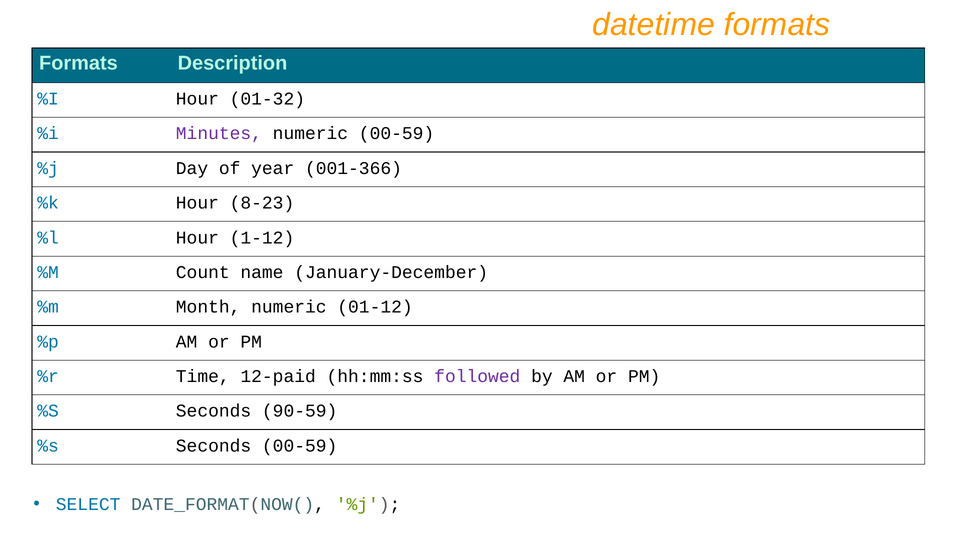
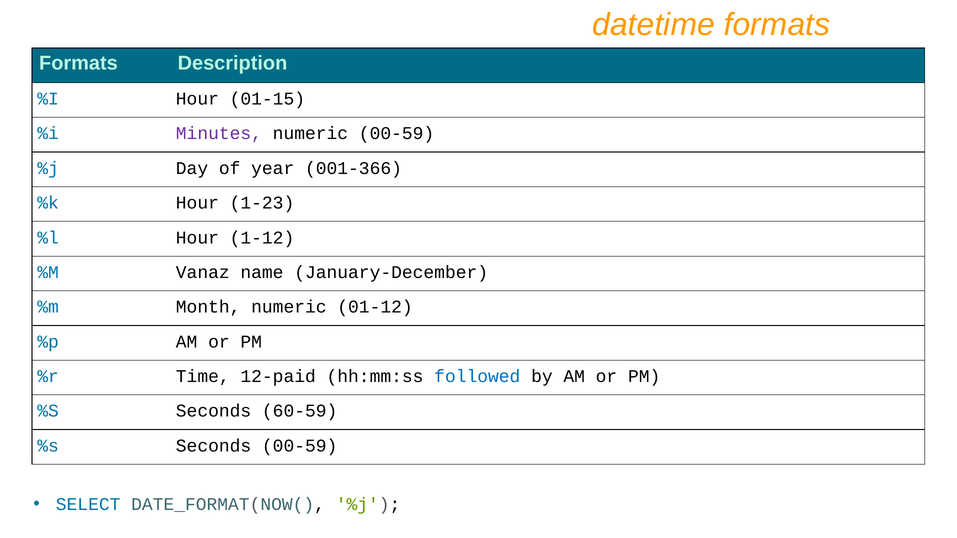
01-32: 01-32 -> 01-15 (267, 99)
8-23: 8-23 -> 1-23 (262, 203)
Count: Count -> Vanaz (203, 272)
followed colour: purple -> blue (477, 377)
90-59: 90-59 -> 60-59 (300, 411)
